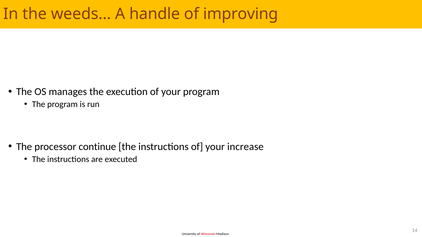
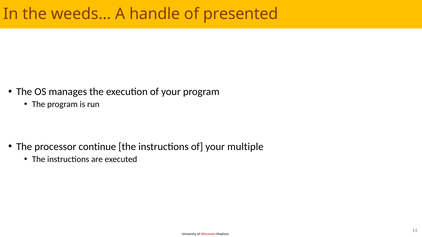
improving: improving -> presented (241, 14)
increase: increase -> multiple (245, 147)
